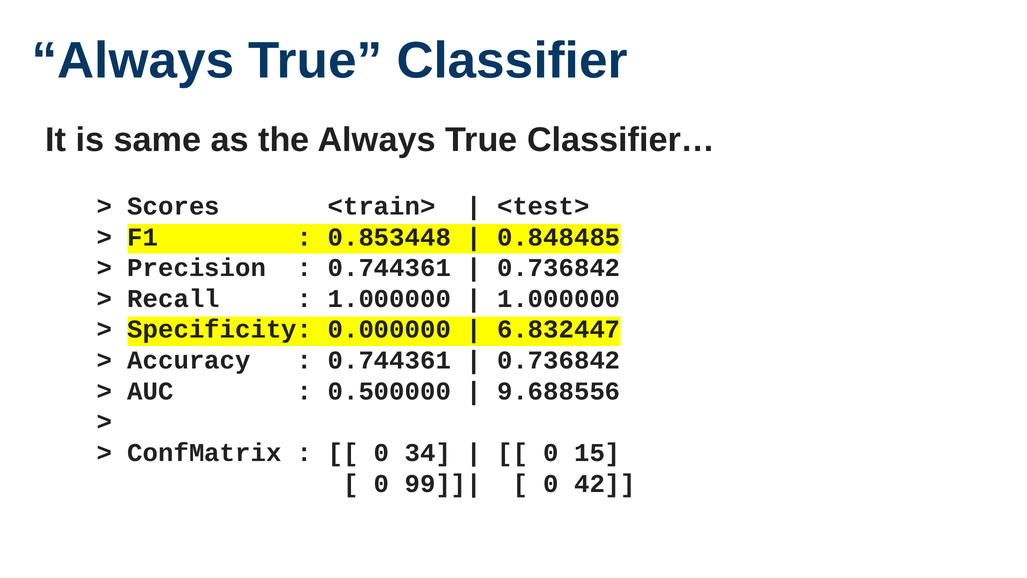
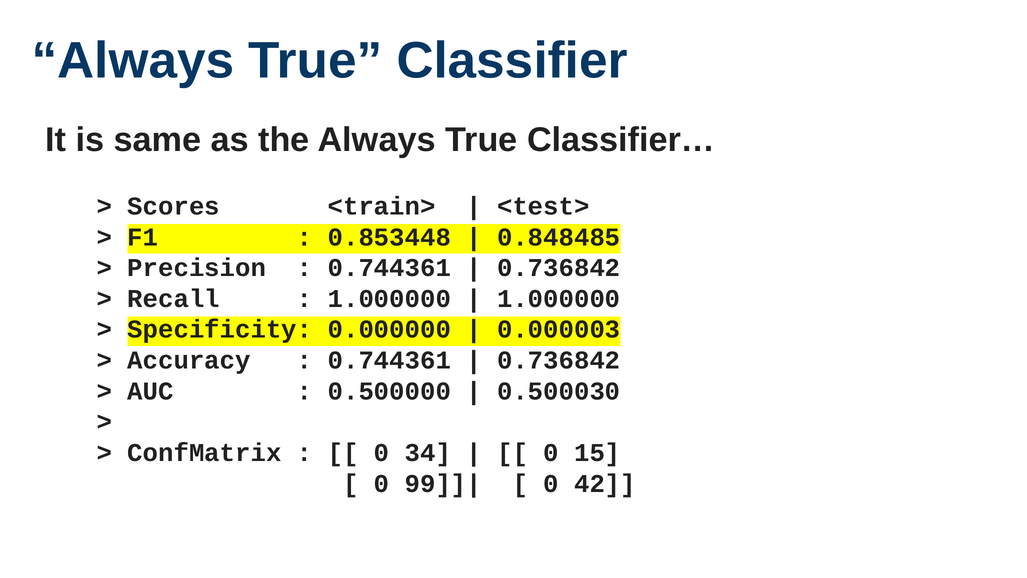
6.832447: 6.832447 -> 0.000003 (559, 329)
9.688556: 9.688556 -> 0.500030 (559, 391)
